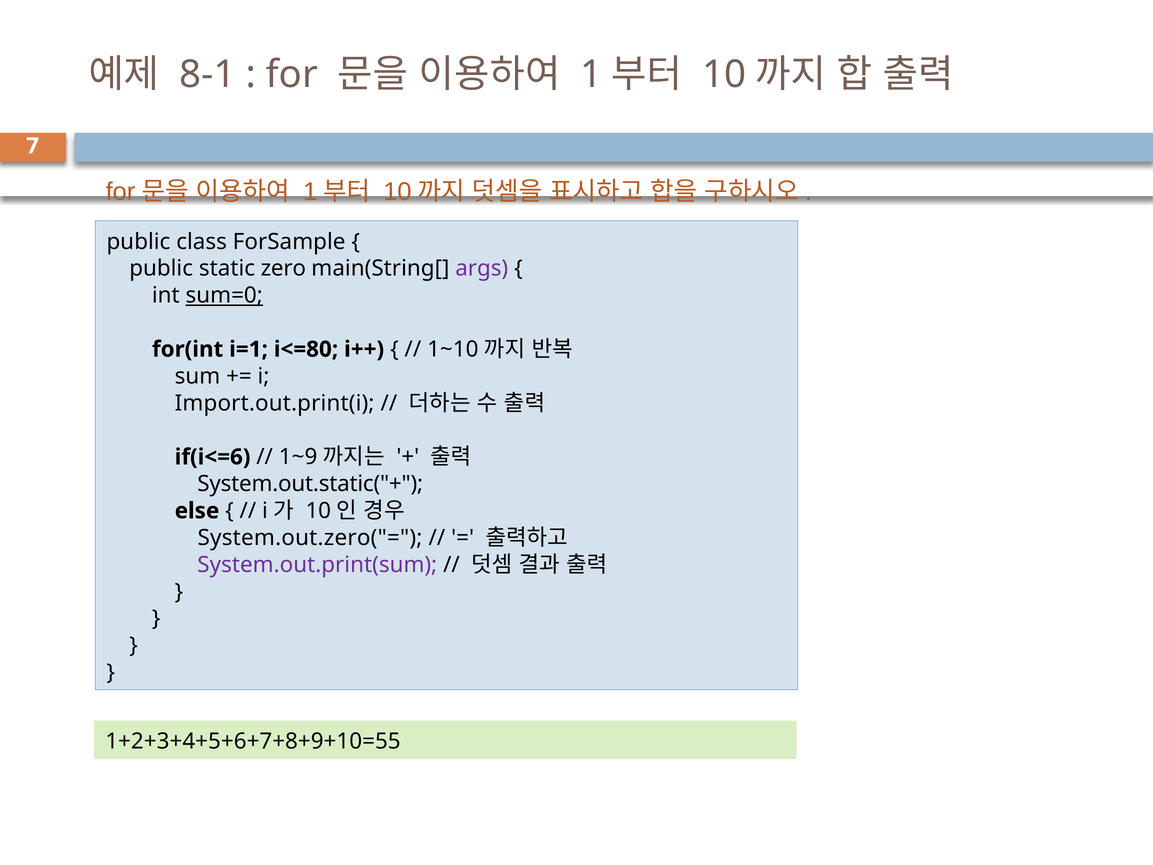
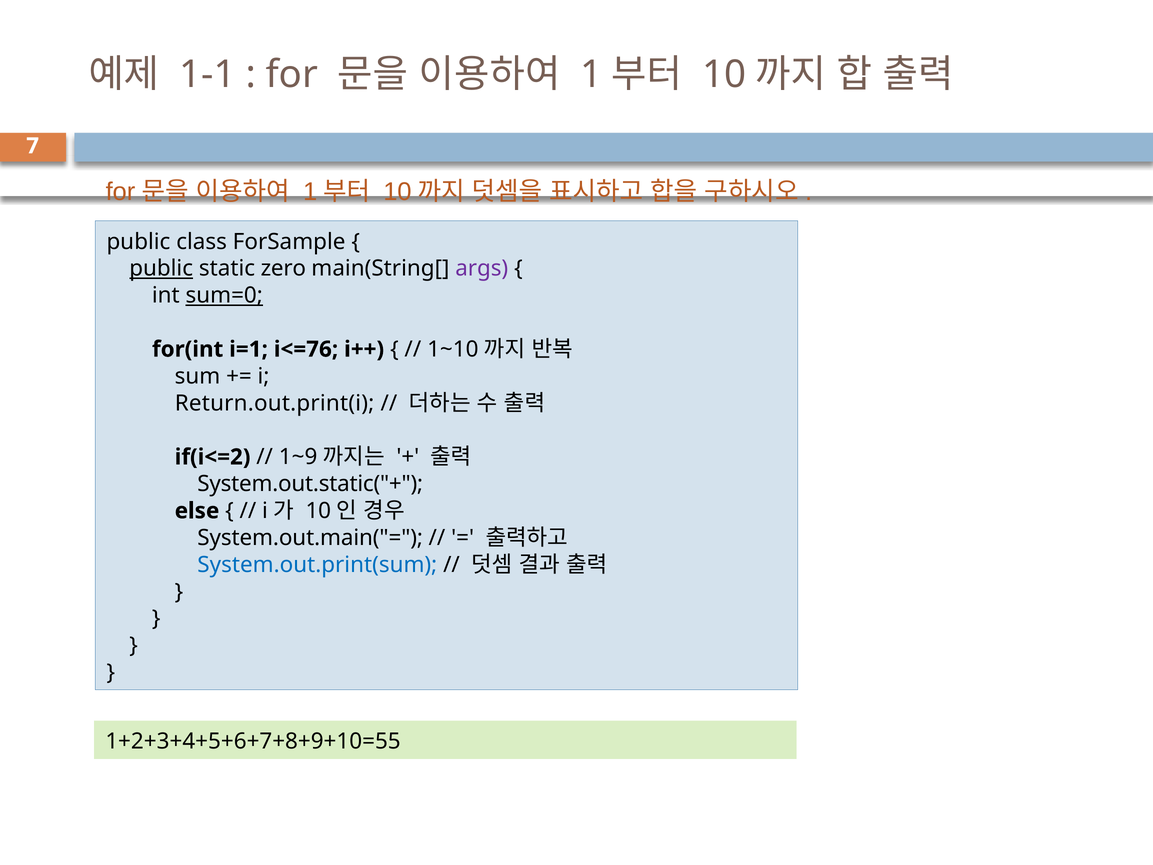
8-1: 8-1 -> 1-1 (207, 74)
public underline: none -> present (161, 268)
i<=80: i<=80 -> i<=76 (306, 349)
Import.out.print(i: Import.out.print(i -> Return.out.print(i (275, 403)
if(i<=6: if(i<=6 -> if(i<=2 (213, 457)
System.out.zero("=: System.out.zero("= -> System.out.main("= (310, 538)
System.out.print(sum colour: purple -> blue (317, 565)
